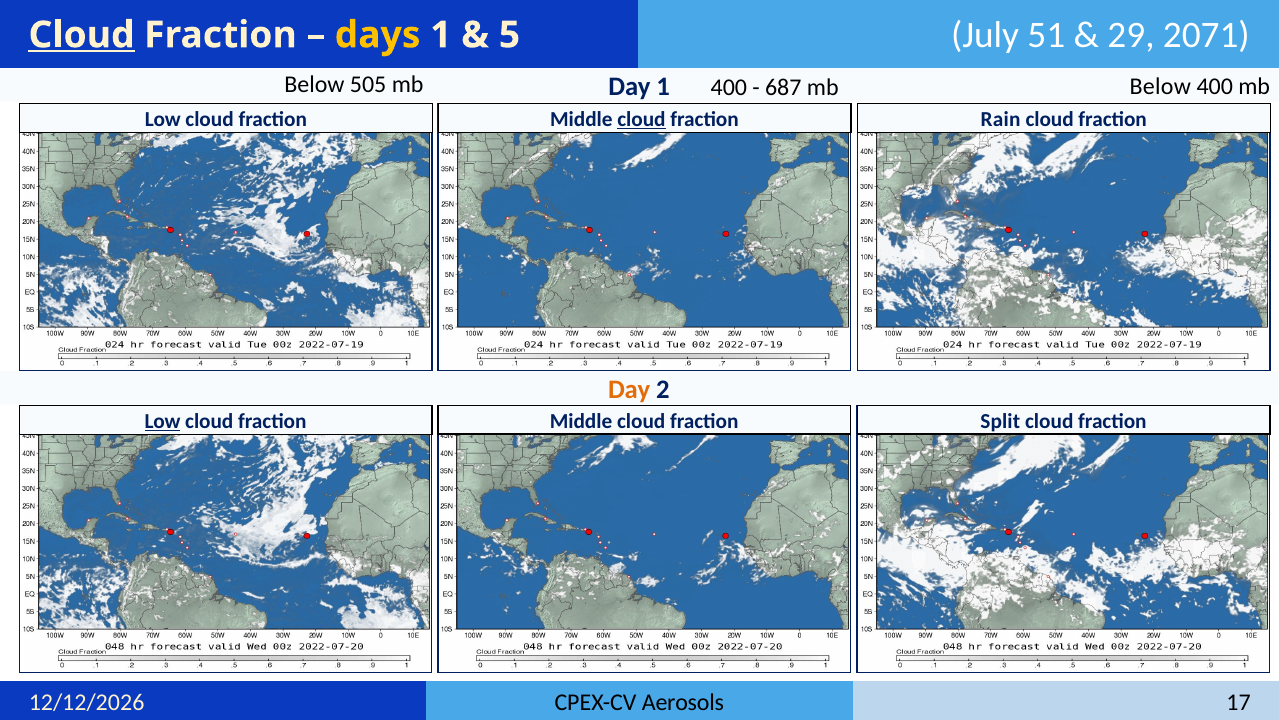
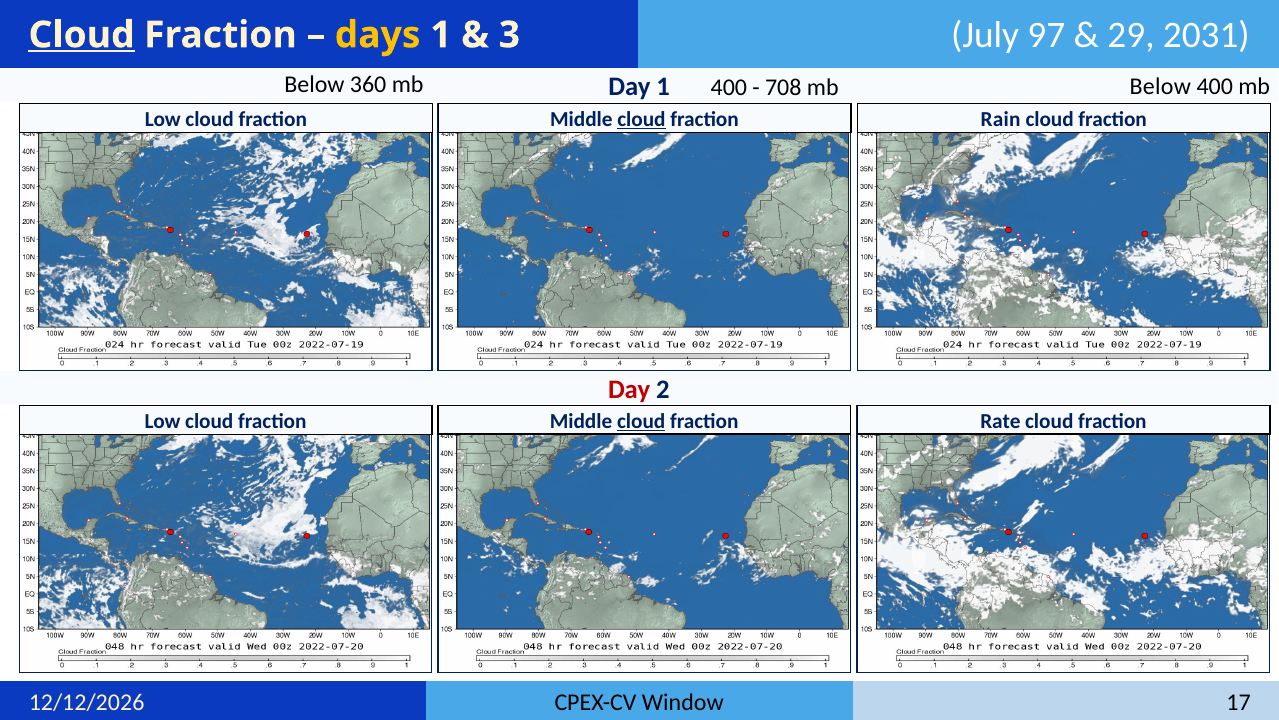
5: 5 -> 3 (509, 35)
51: 51 -> 97 (1046, 35)
2071: 2071 -> 2031 (1206, 35)
505: 505 -> 360 (368, 84)
687: 687 -> 708 (783, 87)
Day colour: orange -> red (629, 389)
Low underline: present -> none (163, 421)
cloud underline: none -> present (641, 421)
Split: Split -> Rate (1000, 421)
Aerosols: Aerosols -> Window (683, 702)
